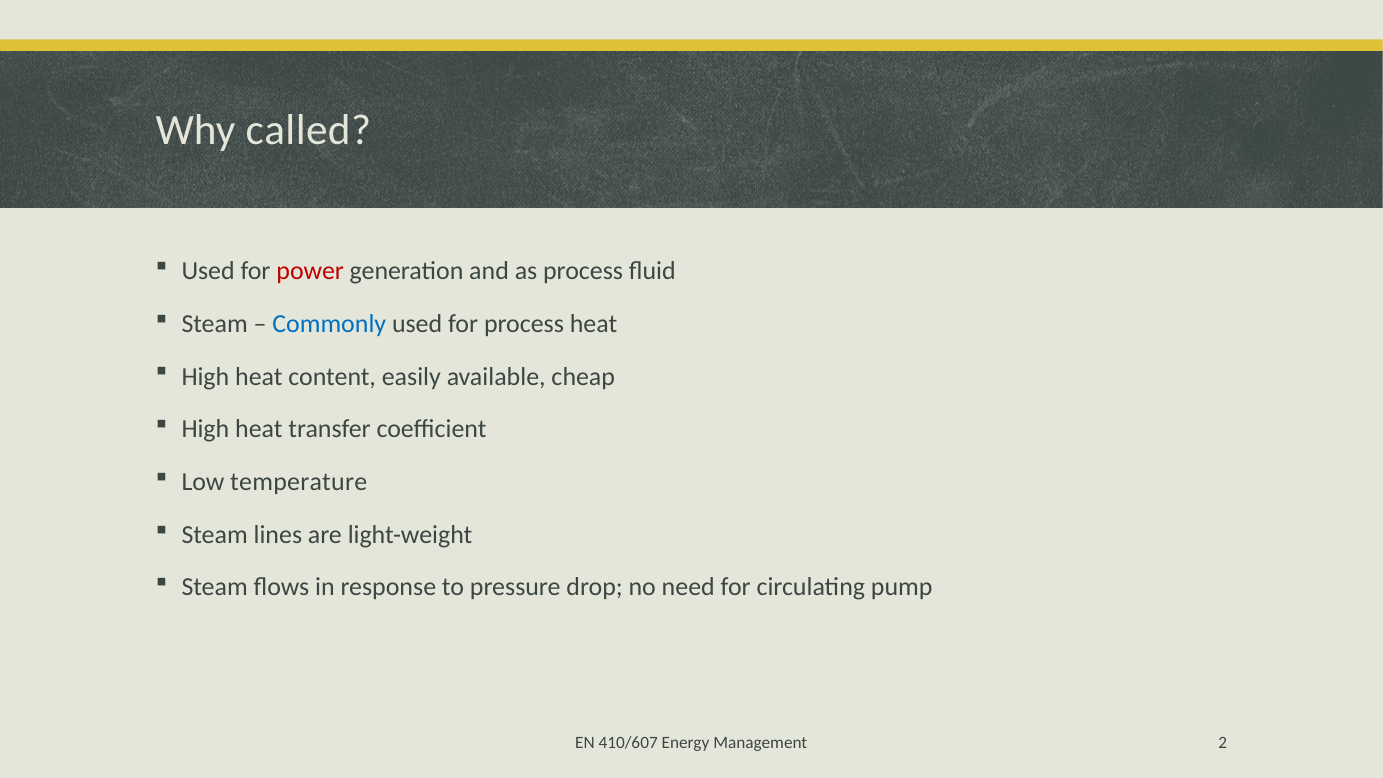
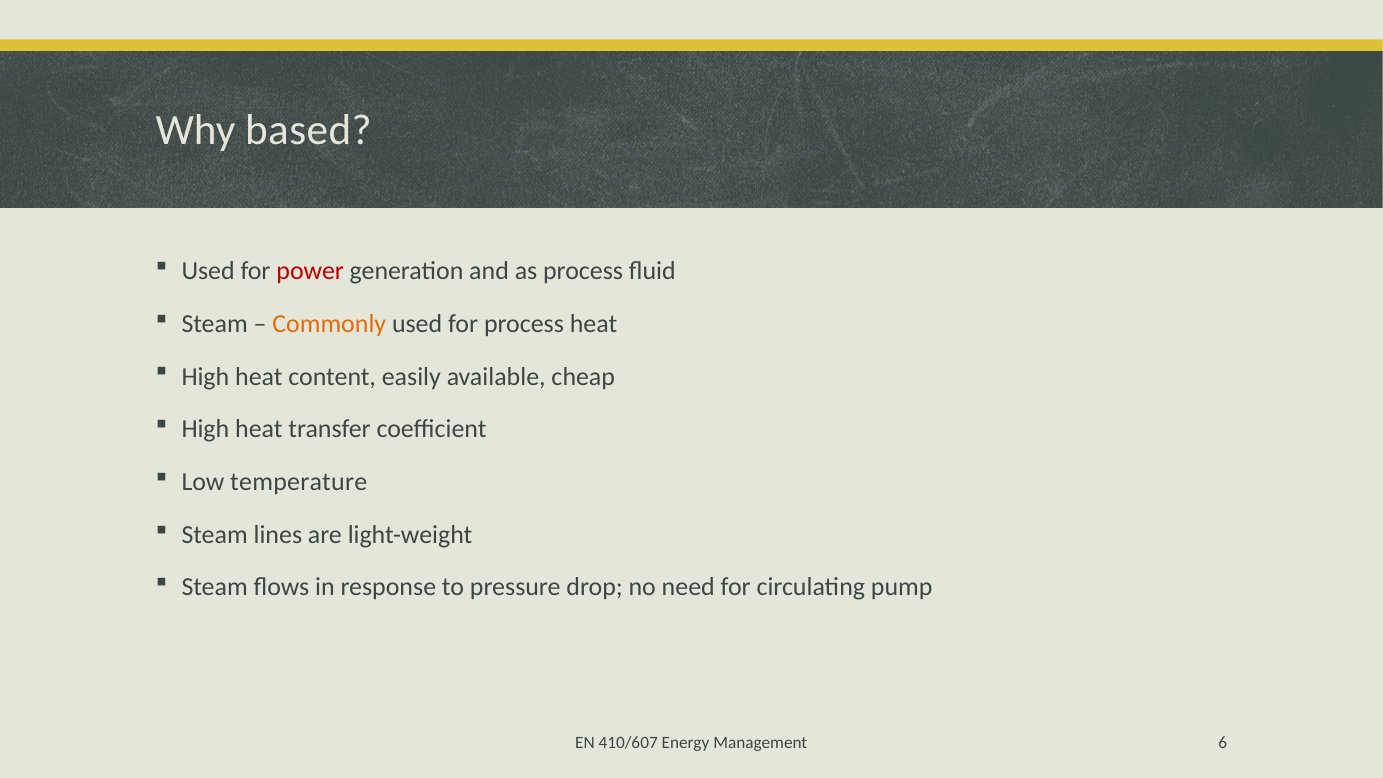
called: called -> based (308, 131)
Commonly colour: blue -> orange (329, 324)
2: 2 -> 6 (1223, 743)
